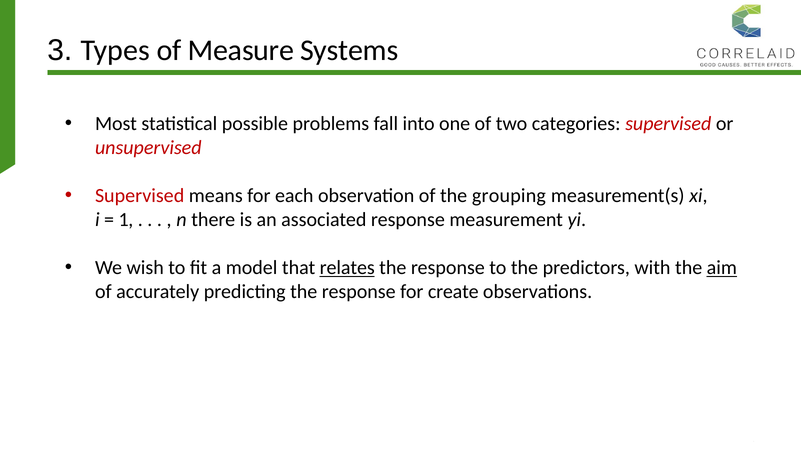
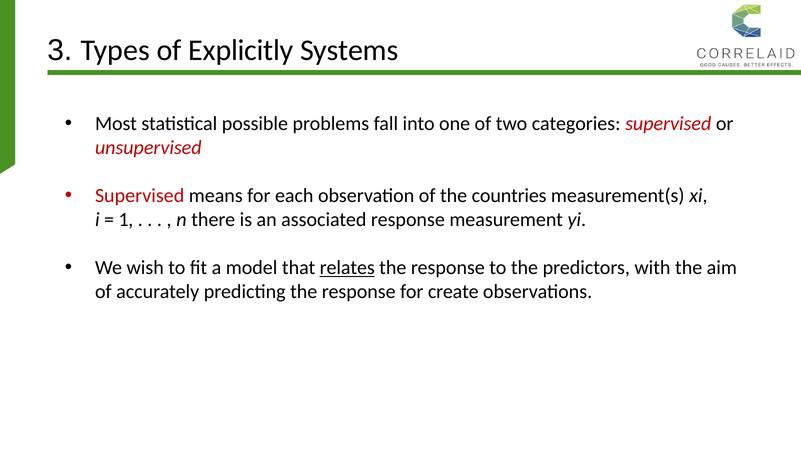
Measure: Measure -> Explicitly (241, 50)
grouping: grouping -> countries (509, 195)
aim underline: present -> none (722, 268)
